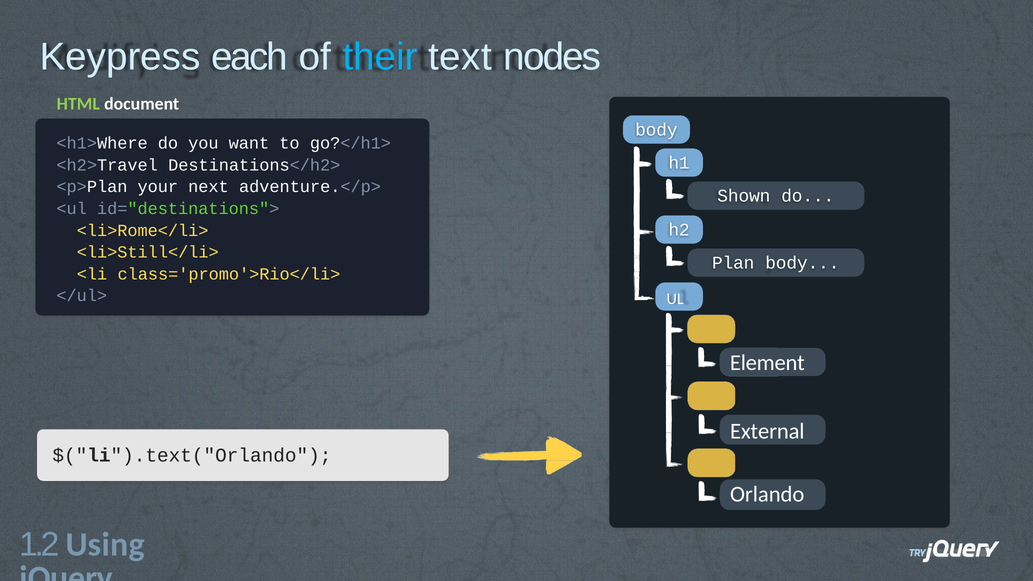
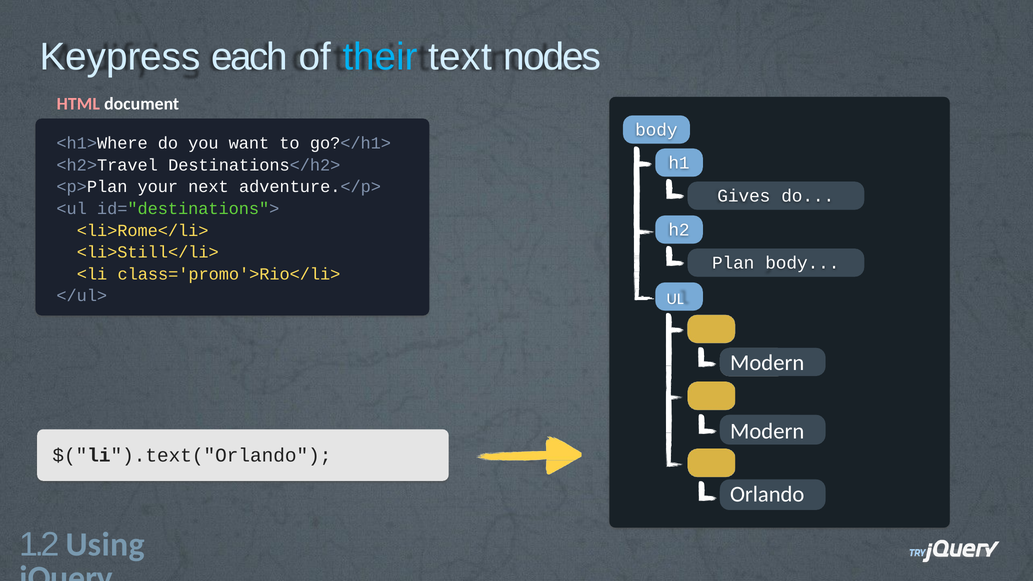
HTML colour: light green -> pink (78, 104)
Shown: Shown -> Gives (744, 196)
Element: Element -> Modern (767, 363)
External: External -> Modern (767, 432)
